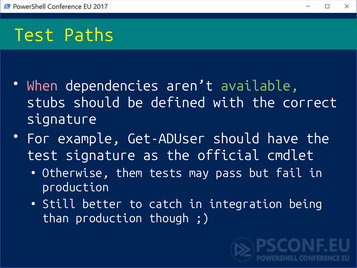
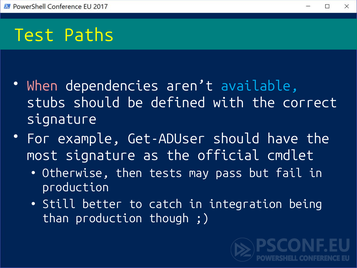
available colour: light green -> light blue (260, 86)
test: test -> most (42, 155)
them: them -> then (129, 173)
